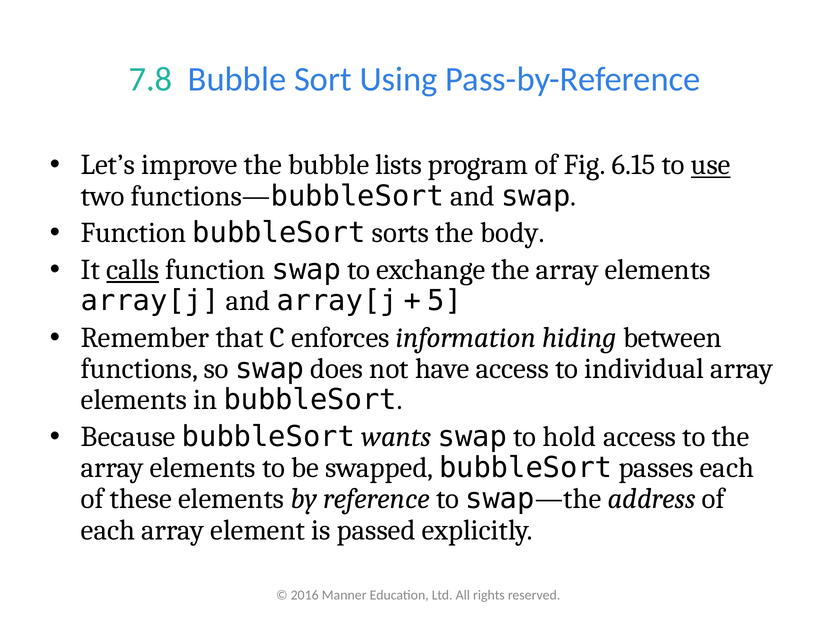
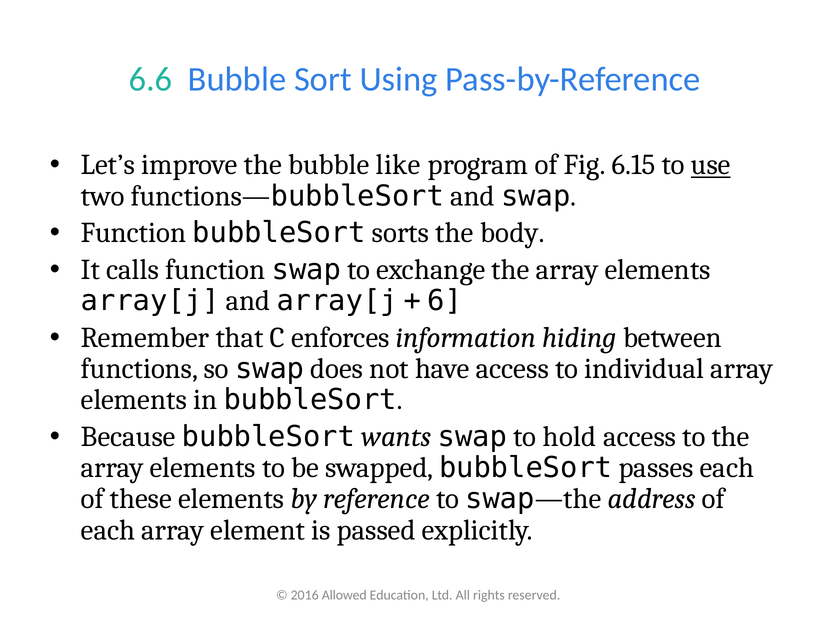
7.8: 7.8 -> 6.6 (150, 79)
lists: lists -> like (398, 165)
calls underline: present -> none (133, 269)
5: 5 -> 6 (445, 301)
Manner: Manner -> Allowed (344, 594)
